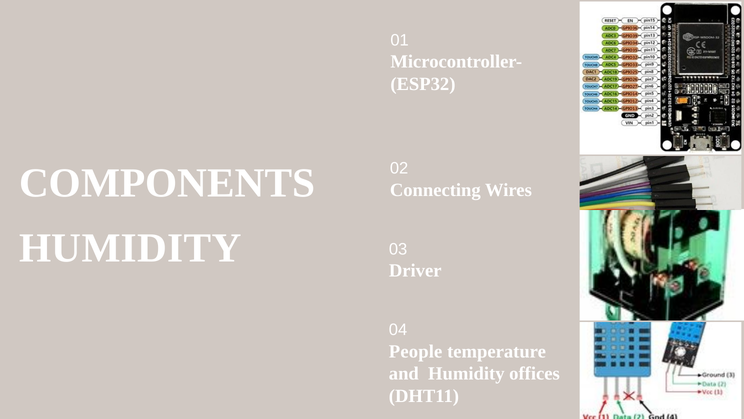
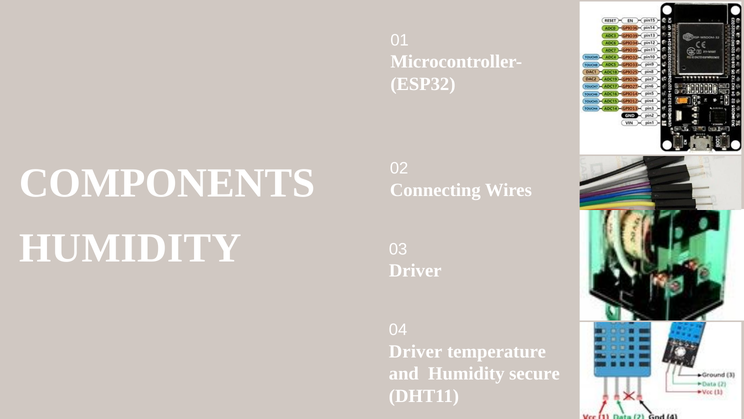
People: People -> Driver (416, 351)
offices: offices -> secure (535, 373)
